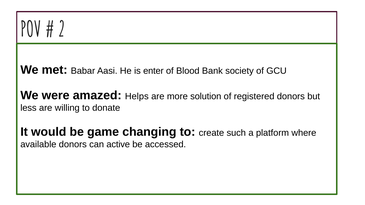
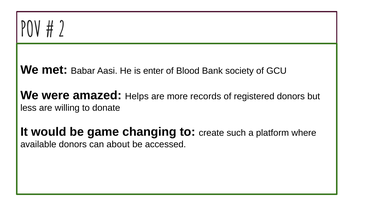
solution: solution -> records (206, 97)
active: active -> about (118, 145)
